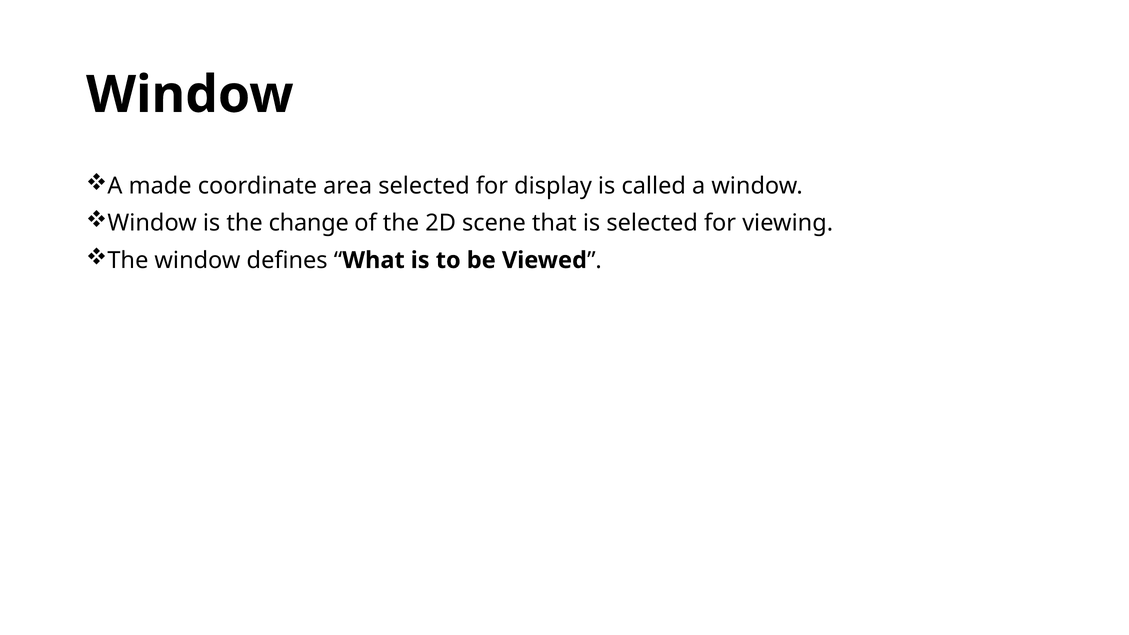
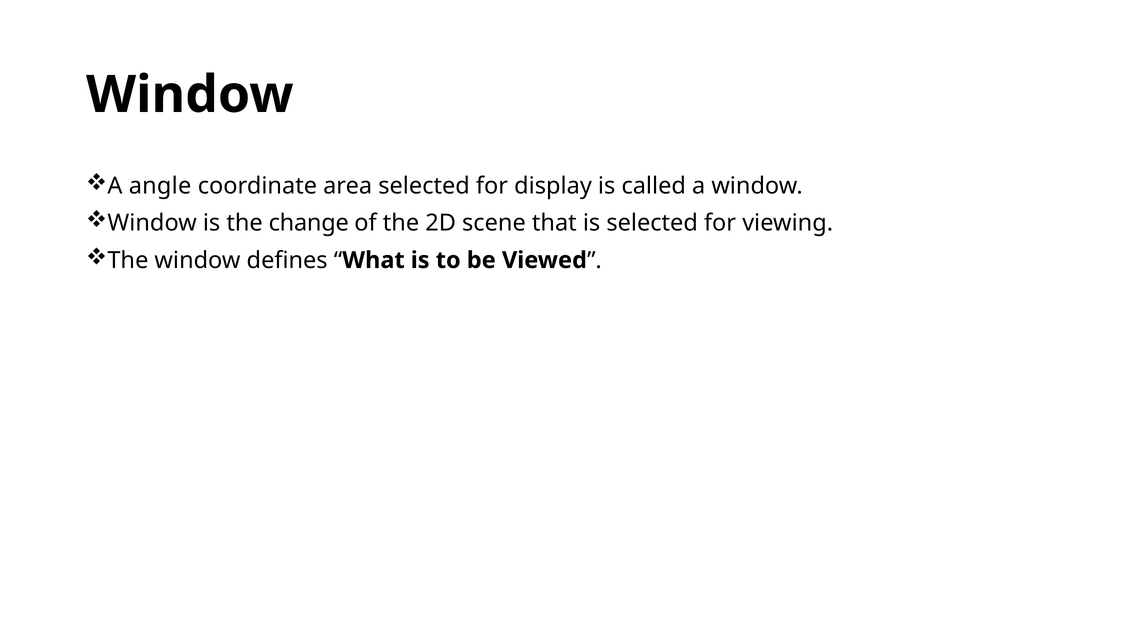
made: made -> angle (160, 186)
